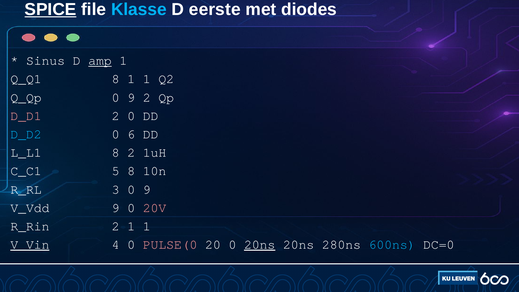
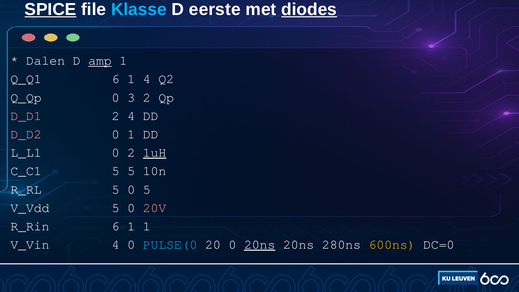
diodes underline: none -> present (309, 9)
Sinus: Sinus -> Dalen (45, 61)
Q_Q1 8: 8 -> 6 (116, 79)
1: 1 -> 4 (147, 79)
Q_Qp 0 9: 9 -> 3 (131, 97)
2 0: 0 -> 4 (131, 116)
D_D2 colour: light blue -> pink (26, 134)
0 6: 6 -> 1 (131, 134)
L_L1 8: 8 -> 0 (116, 153)
1uH underline: none -> present (155, 153)
5 8: 8 -> 5 (131, 171)
R_RL 3: 3 -> 5 (116, 189)
9: 9 -> 5 (147, 189)
V_Vdd 9: 9 -> 5 (116, 208)
R_Rin 2: 2 -> 6 (116, 226)
V_Vin underline: present -> none (30, 245)
PULSE(0 colour: pink -> light blue (170, 245)
600ns colour: light blue -> yellow (392, 245)
